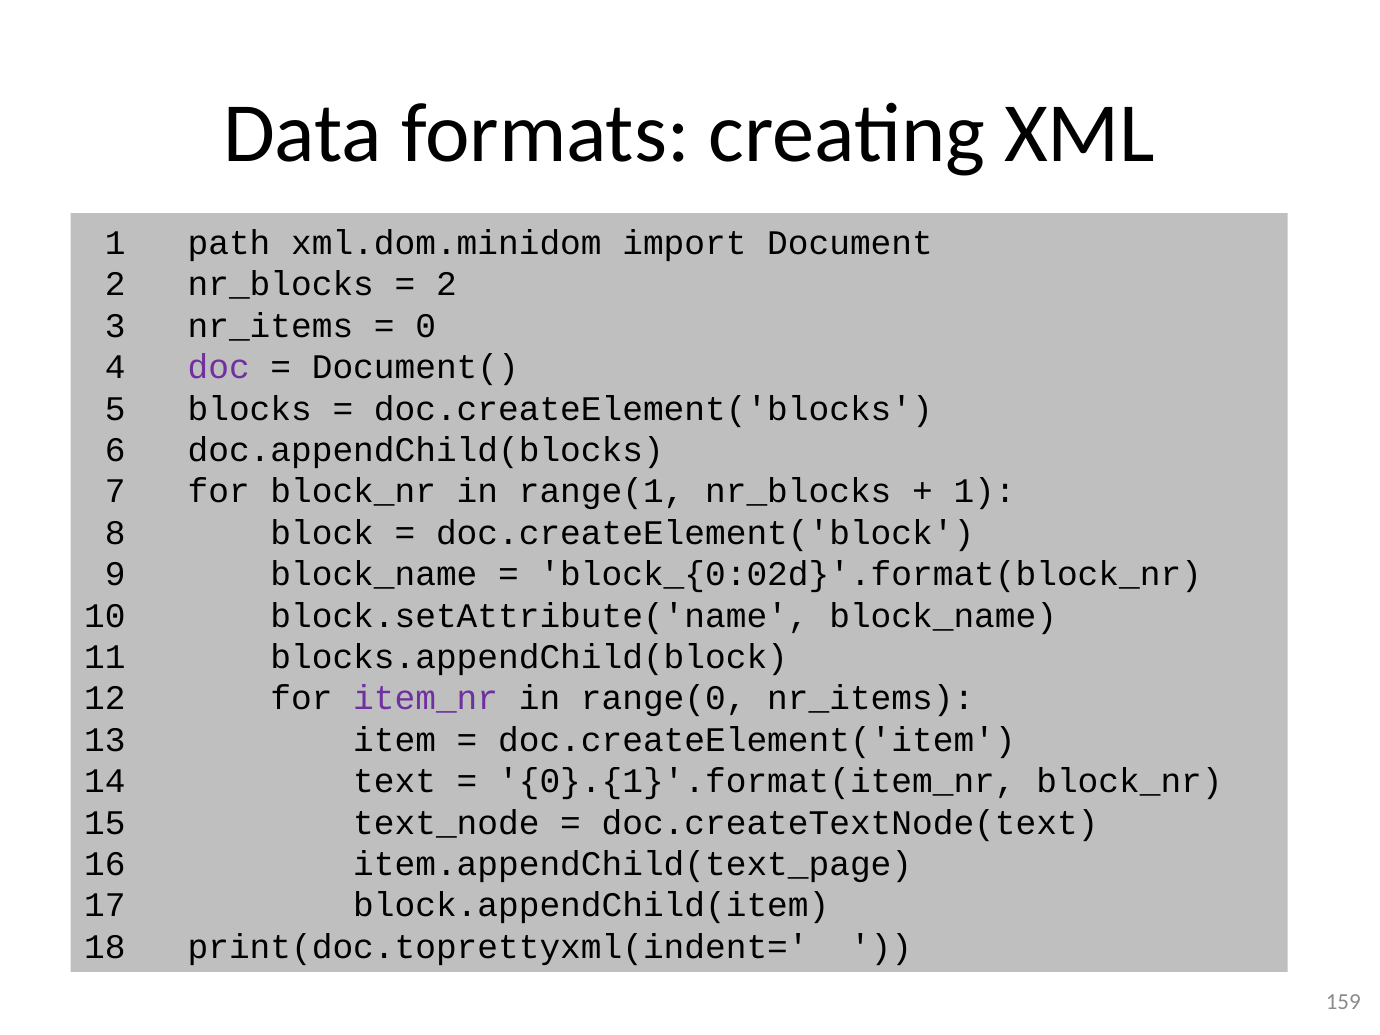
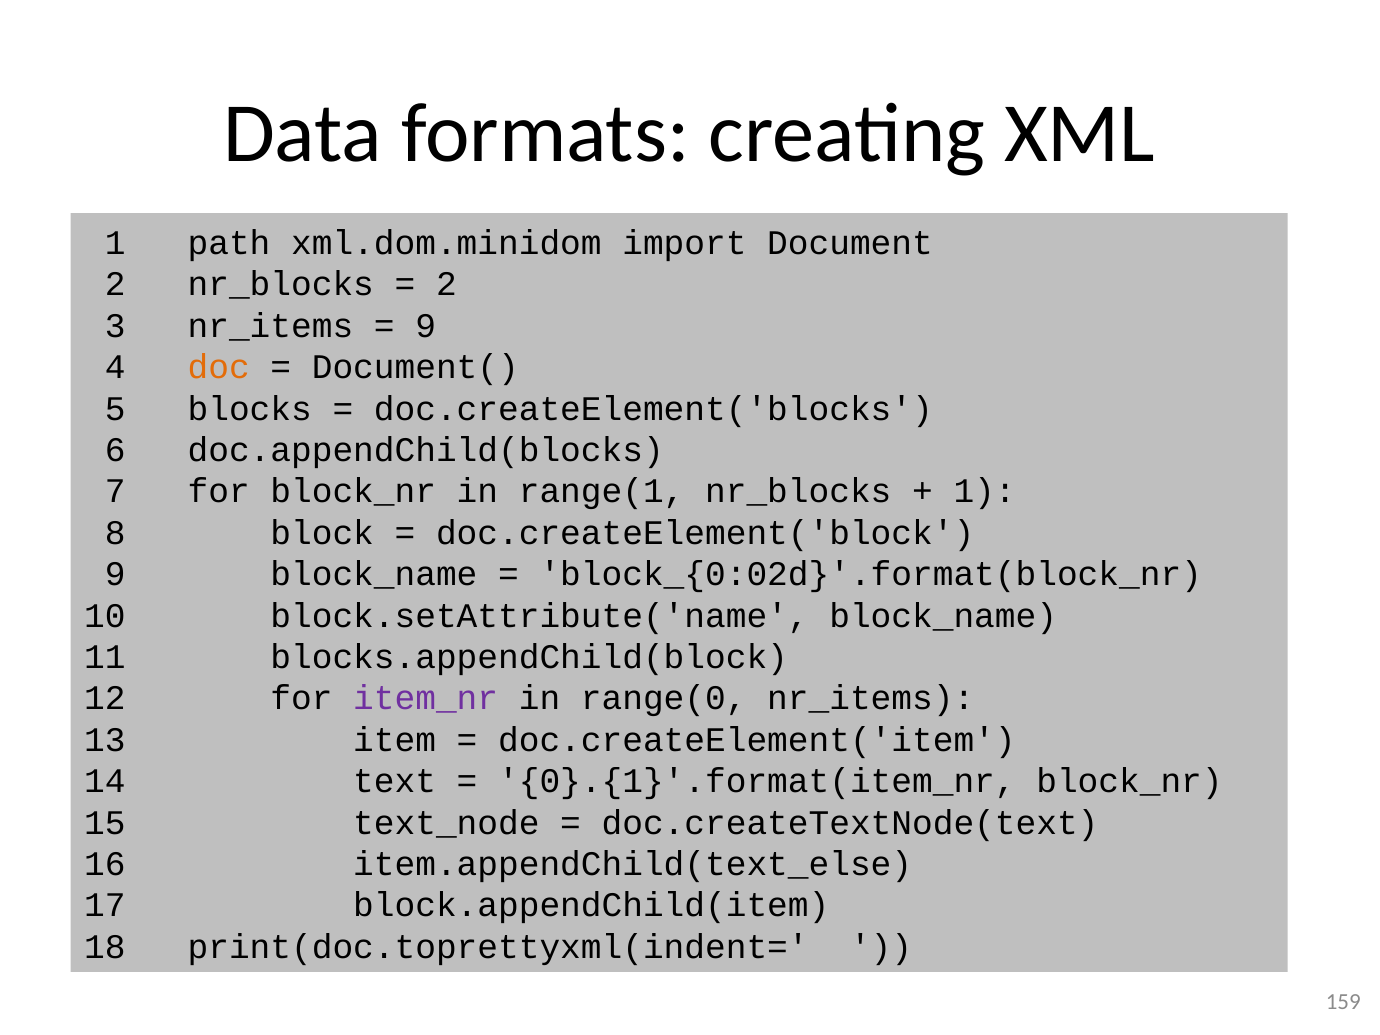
0: 0 -> 9 (426, 326)
doc colour: purple -> orange (219, 367)
item.appendChild(text_page: item.appendChild(text_page -> item.appendChild(text_else (633, 864)
